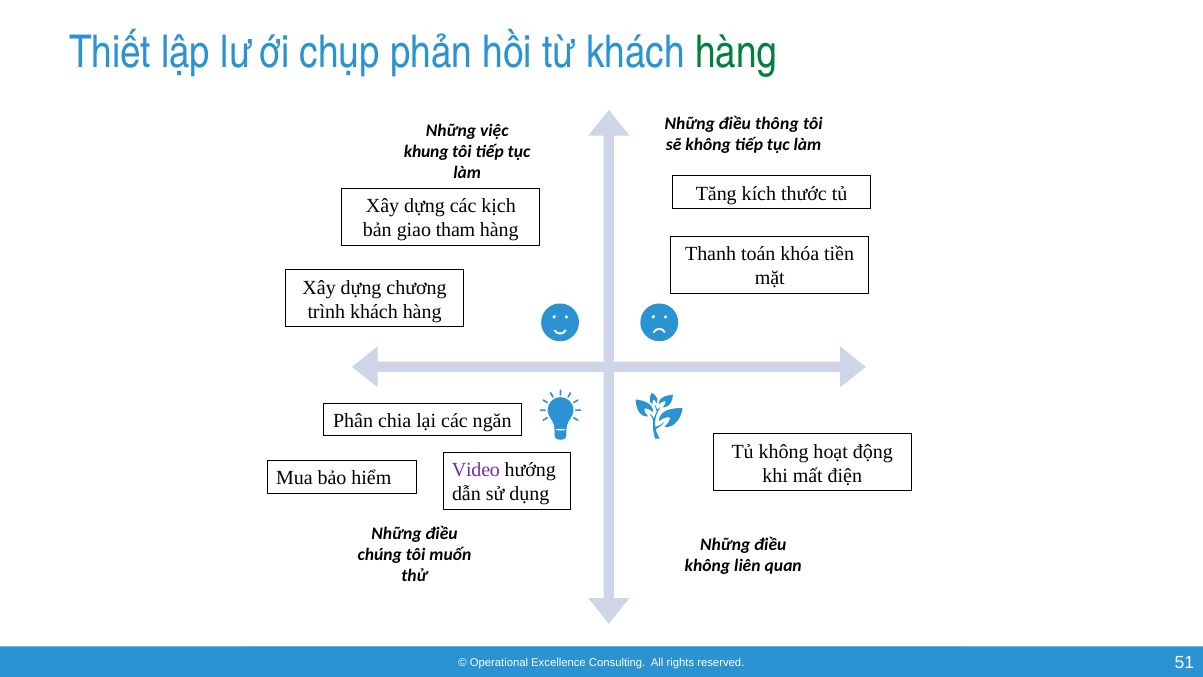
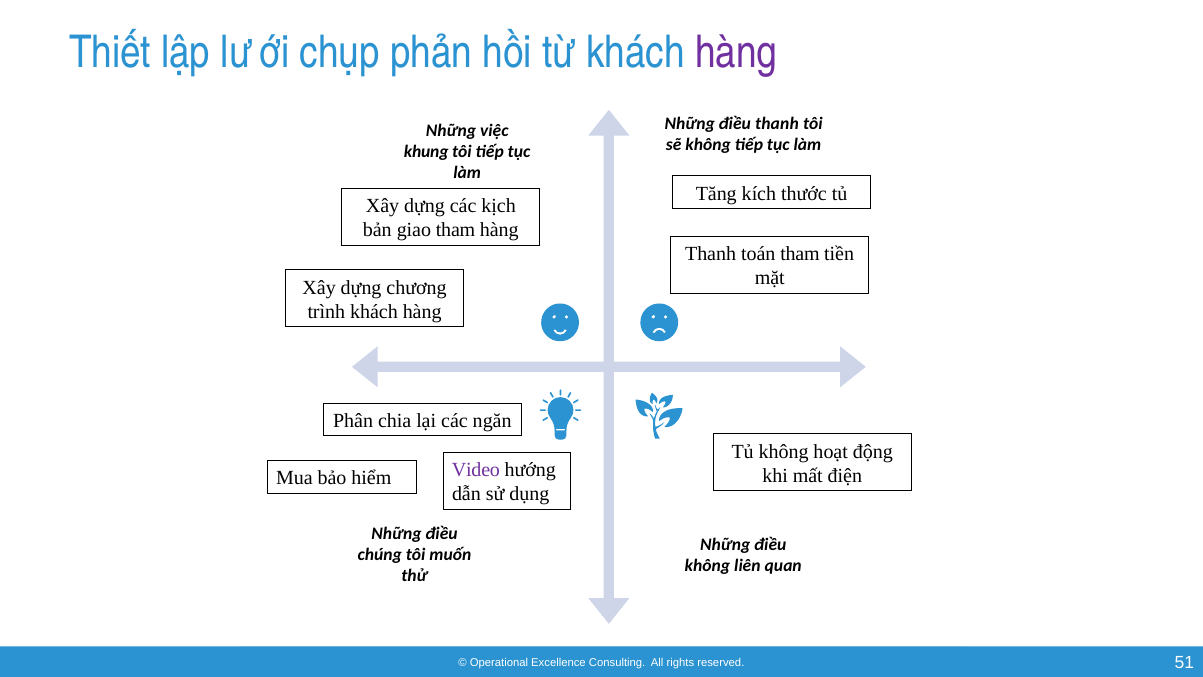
hàng colour: green -> purple (736, 53)
điều thông: thông -> thanh (777, 124)
toán khóa: khóa -> tham (800, 254)
